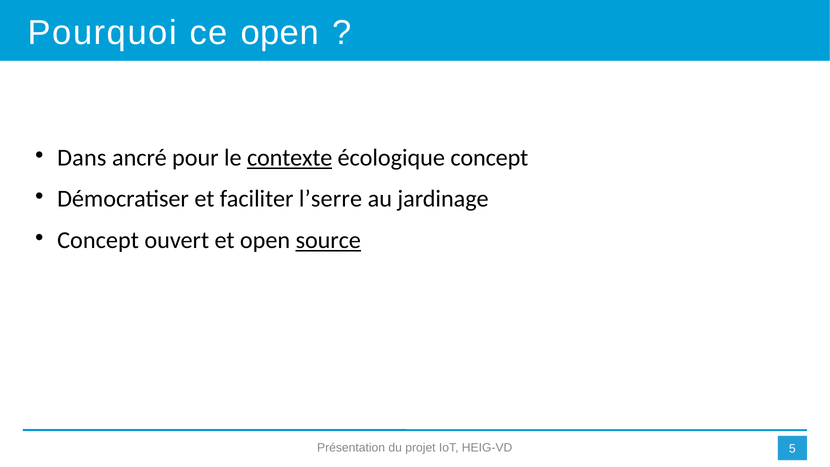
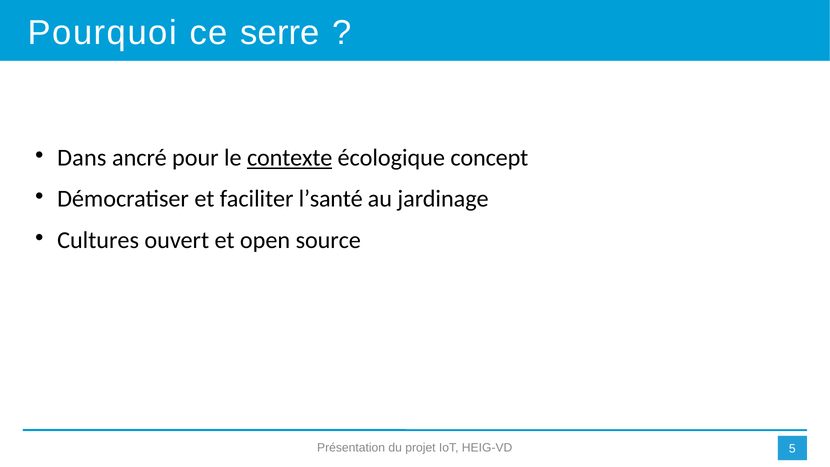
ce open: open -> serre (280, 33)
l’serre: l’serre -> l’santé (331, 199)
Concept: Concept -> Cultures (98, 240)
source underline: present -> none (328, 240)
